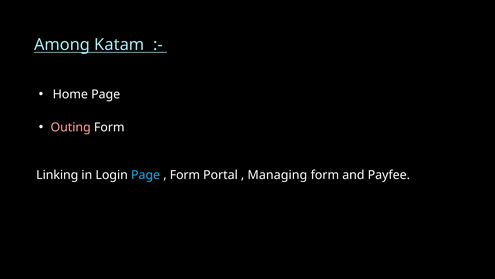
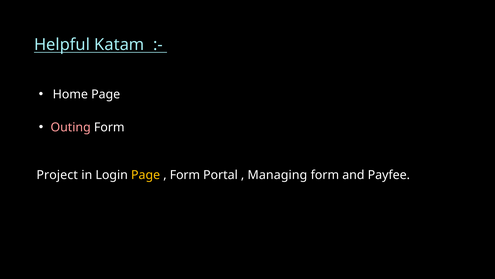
Among: Among -> Helpful (62, 45)
Linking: Linking -> Project (57, 175)
Page colour: light blue -> yellow (146, 175)
